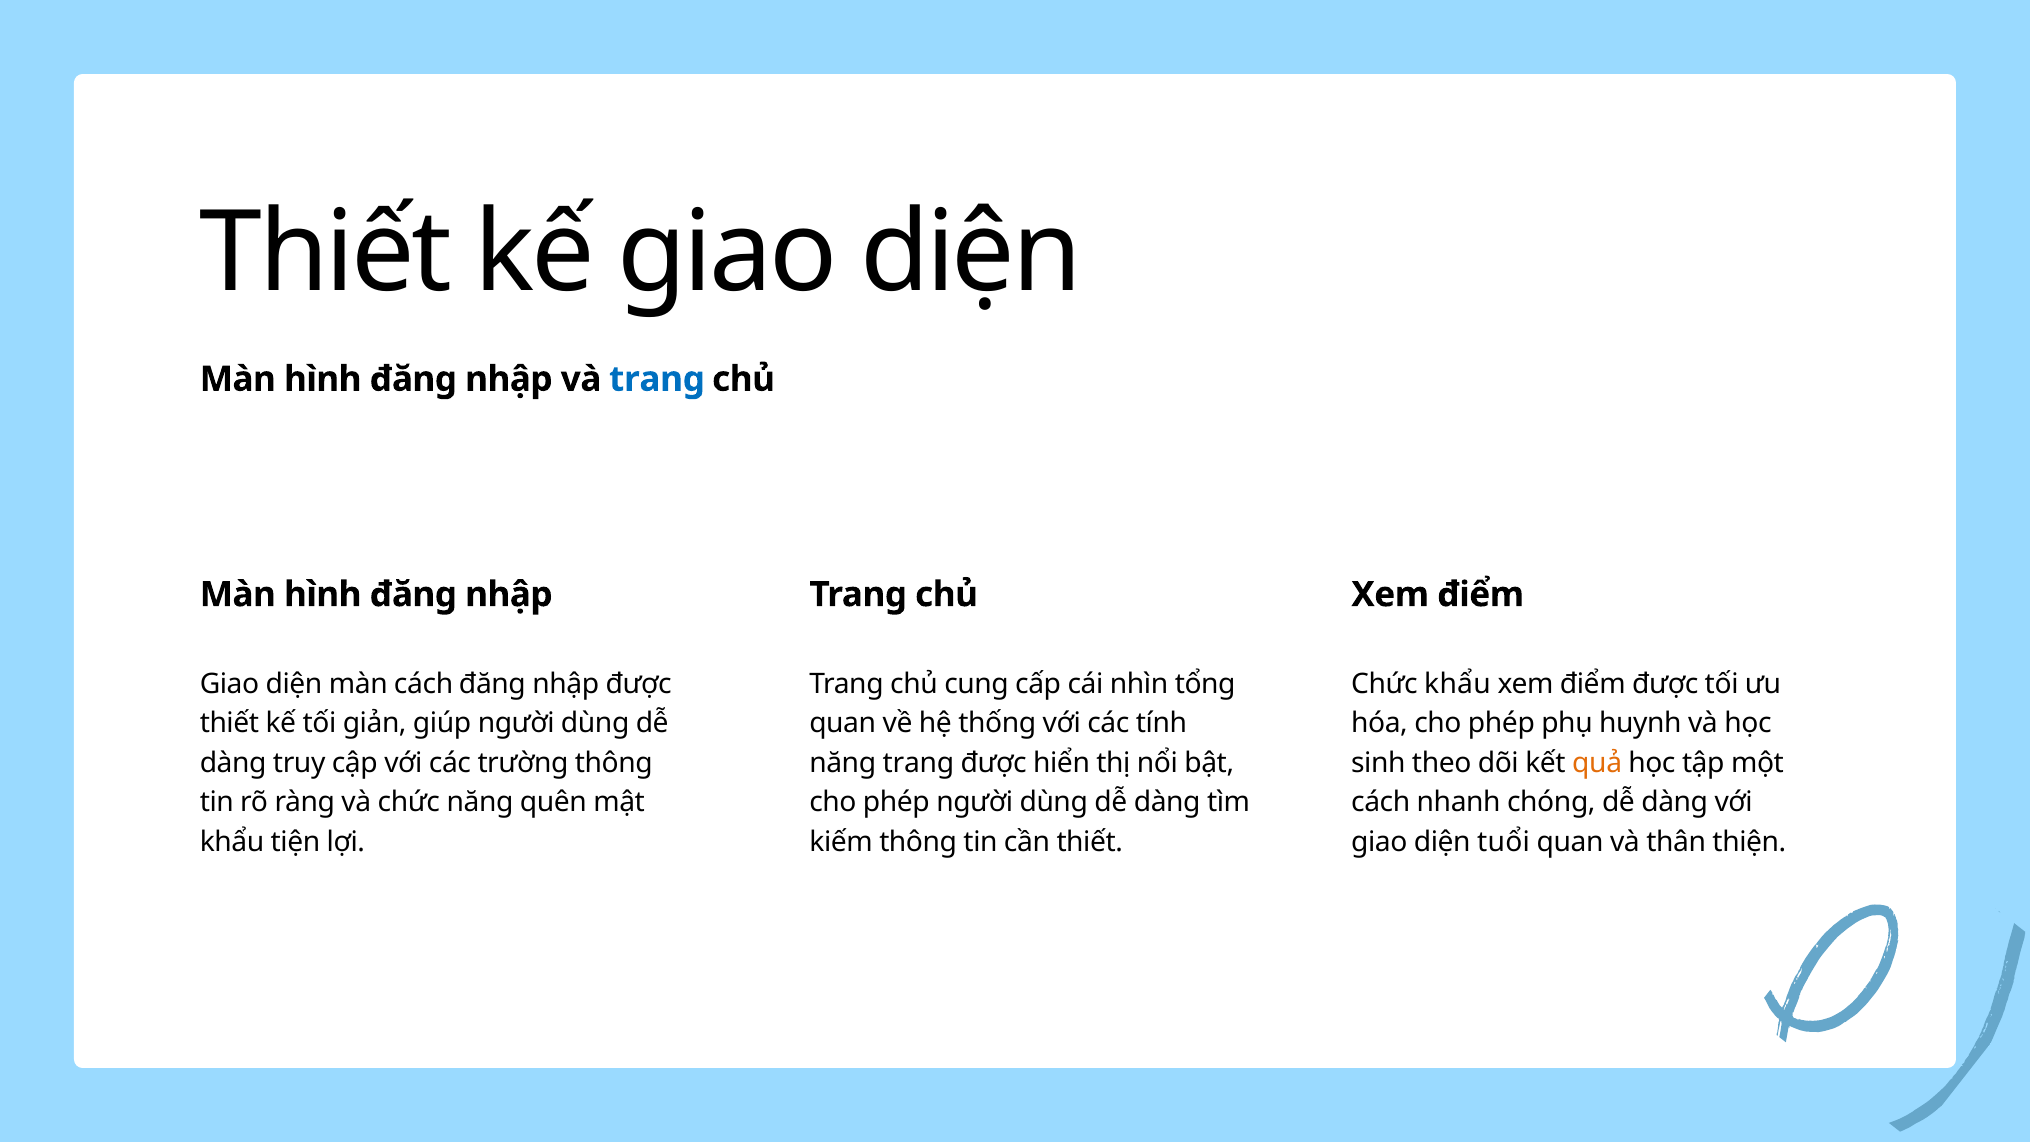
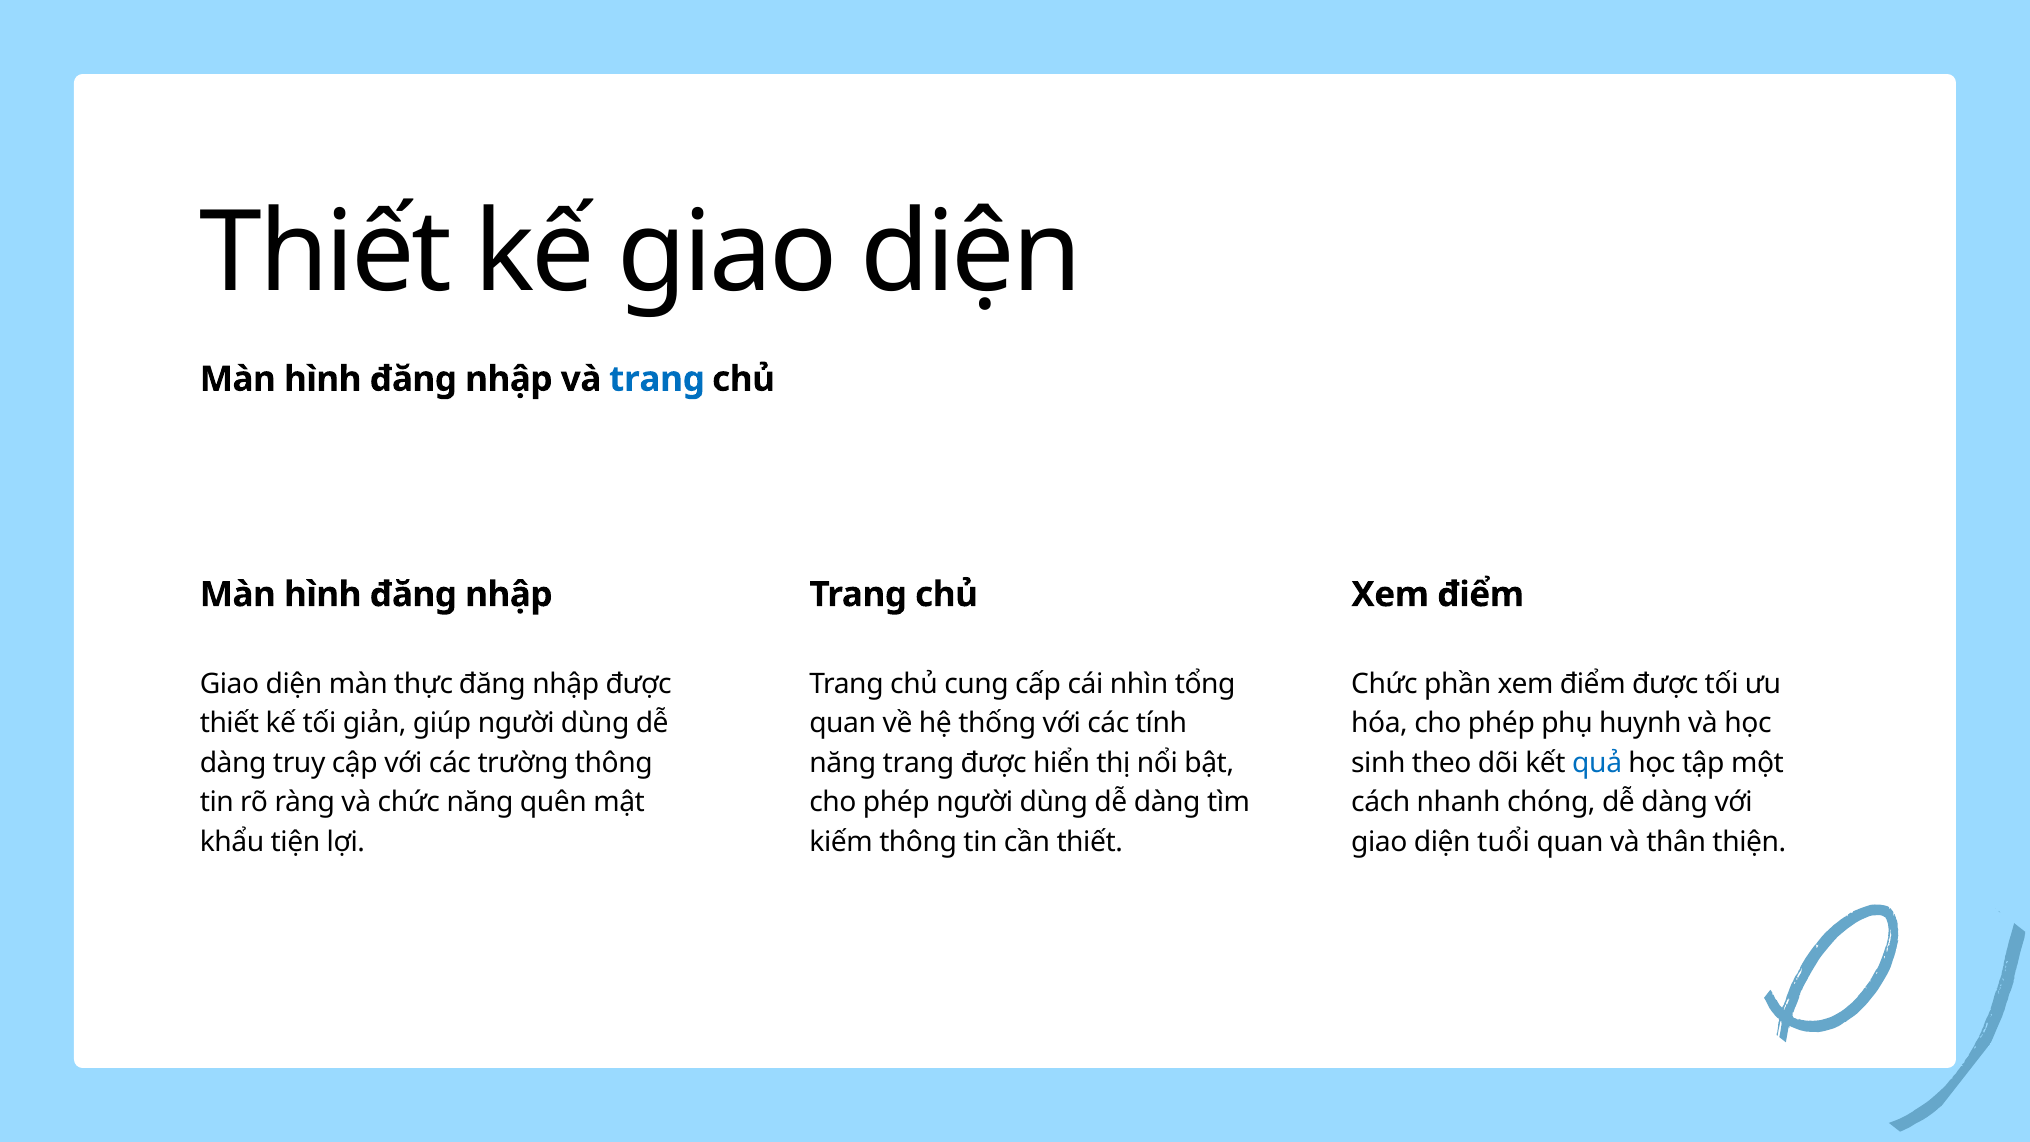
màn cách: cách -> thực (424, 684)
Chức khẩu: khẩu -> phần (1458, 684)
quả colour: orange -> blue (1597, 763)
